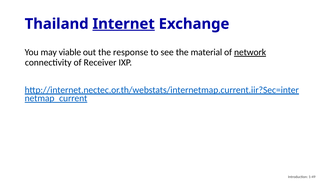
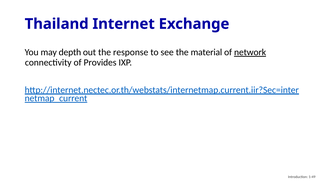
Internet underline: present -> none (124, 24)
viable: viable -> depth (70, 52)
Receiver: Receiver -> Provides (100, 62)
